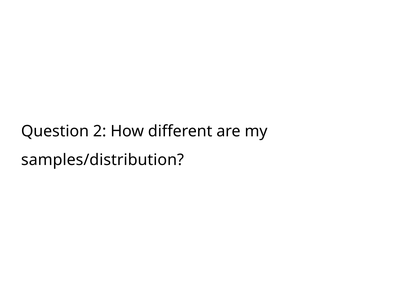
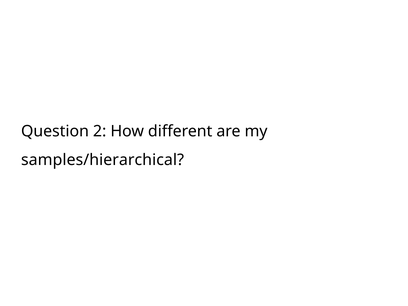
samples/distribution: samples/distribution -> samples/hierarchical (103, 160)
